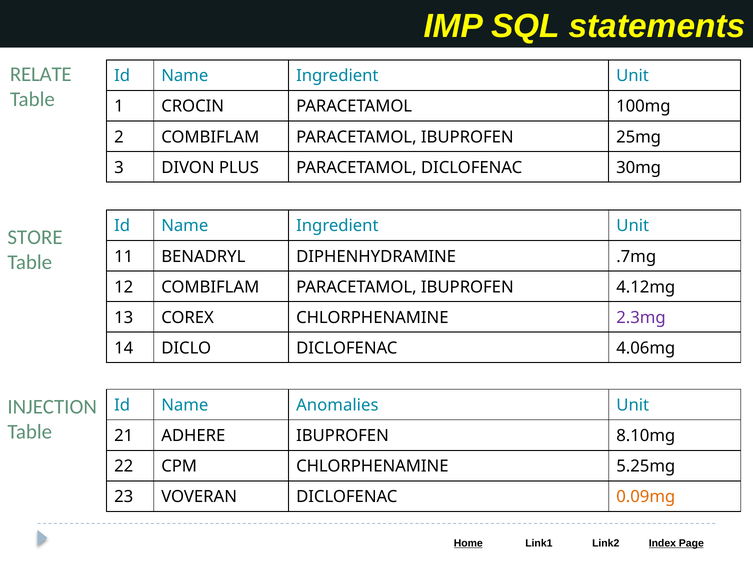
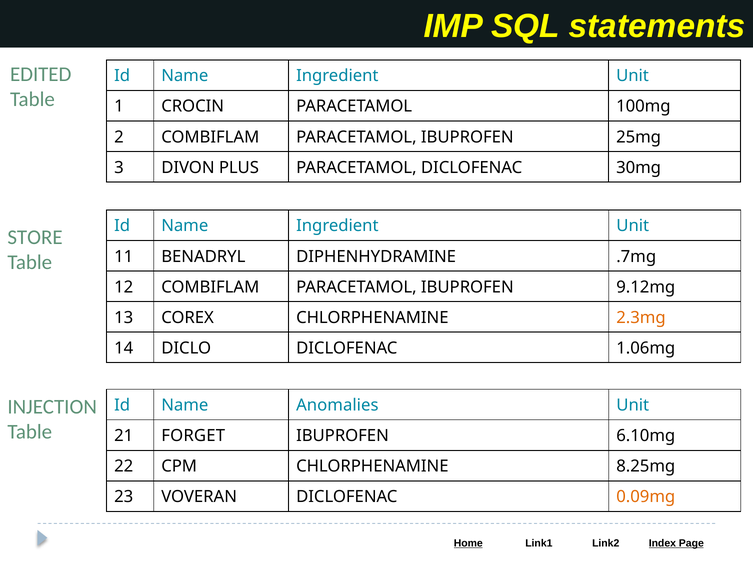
RELATE: RELATE -> EDITED (41, 74)
4.12mg: 4.12mg -> 9.12mg (646, 287)
2.3mg colour: purple -> orange (641, 317)
4.06mg: 4.06mg -> 1.06mg (646, 348)
ADHERE: ADHERE -> FORGET (193, 436)
8.10mg: 8.10mg -> 6.10mg (646, 436)
5.25mg: 5.25mg -> 8.25mg (646, 466)
